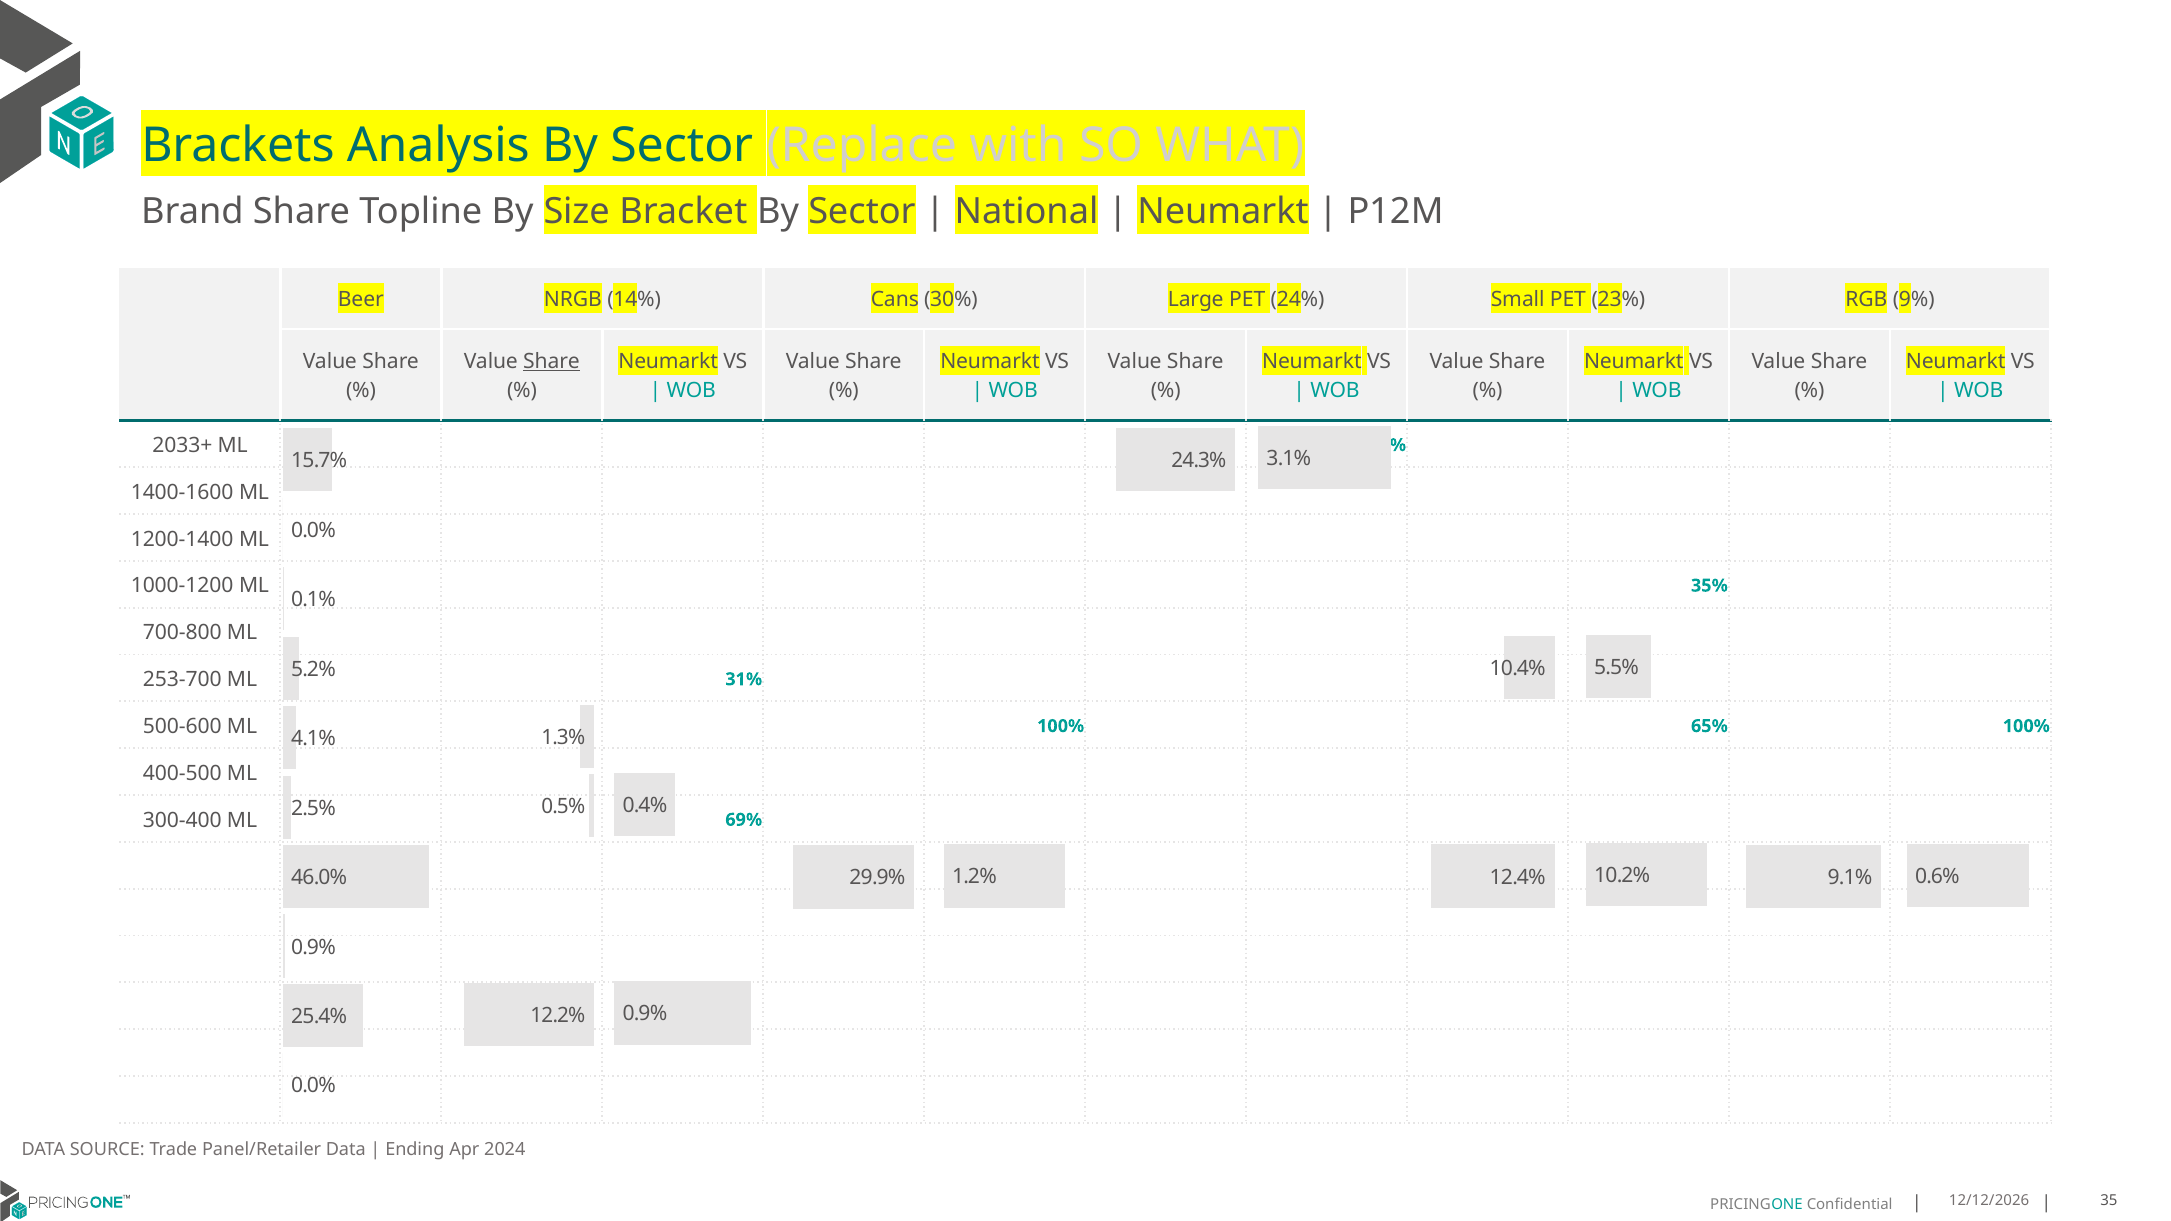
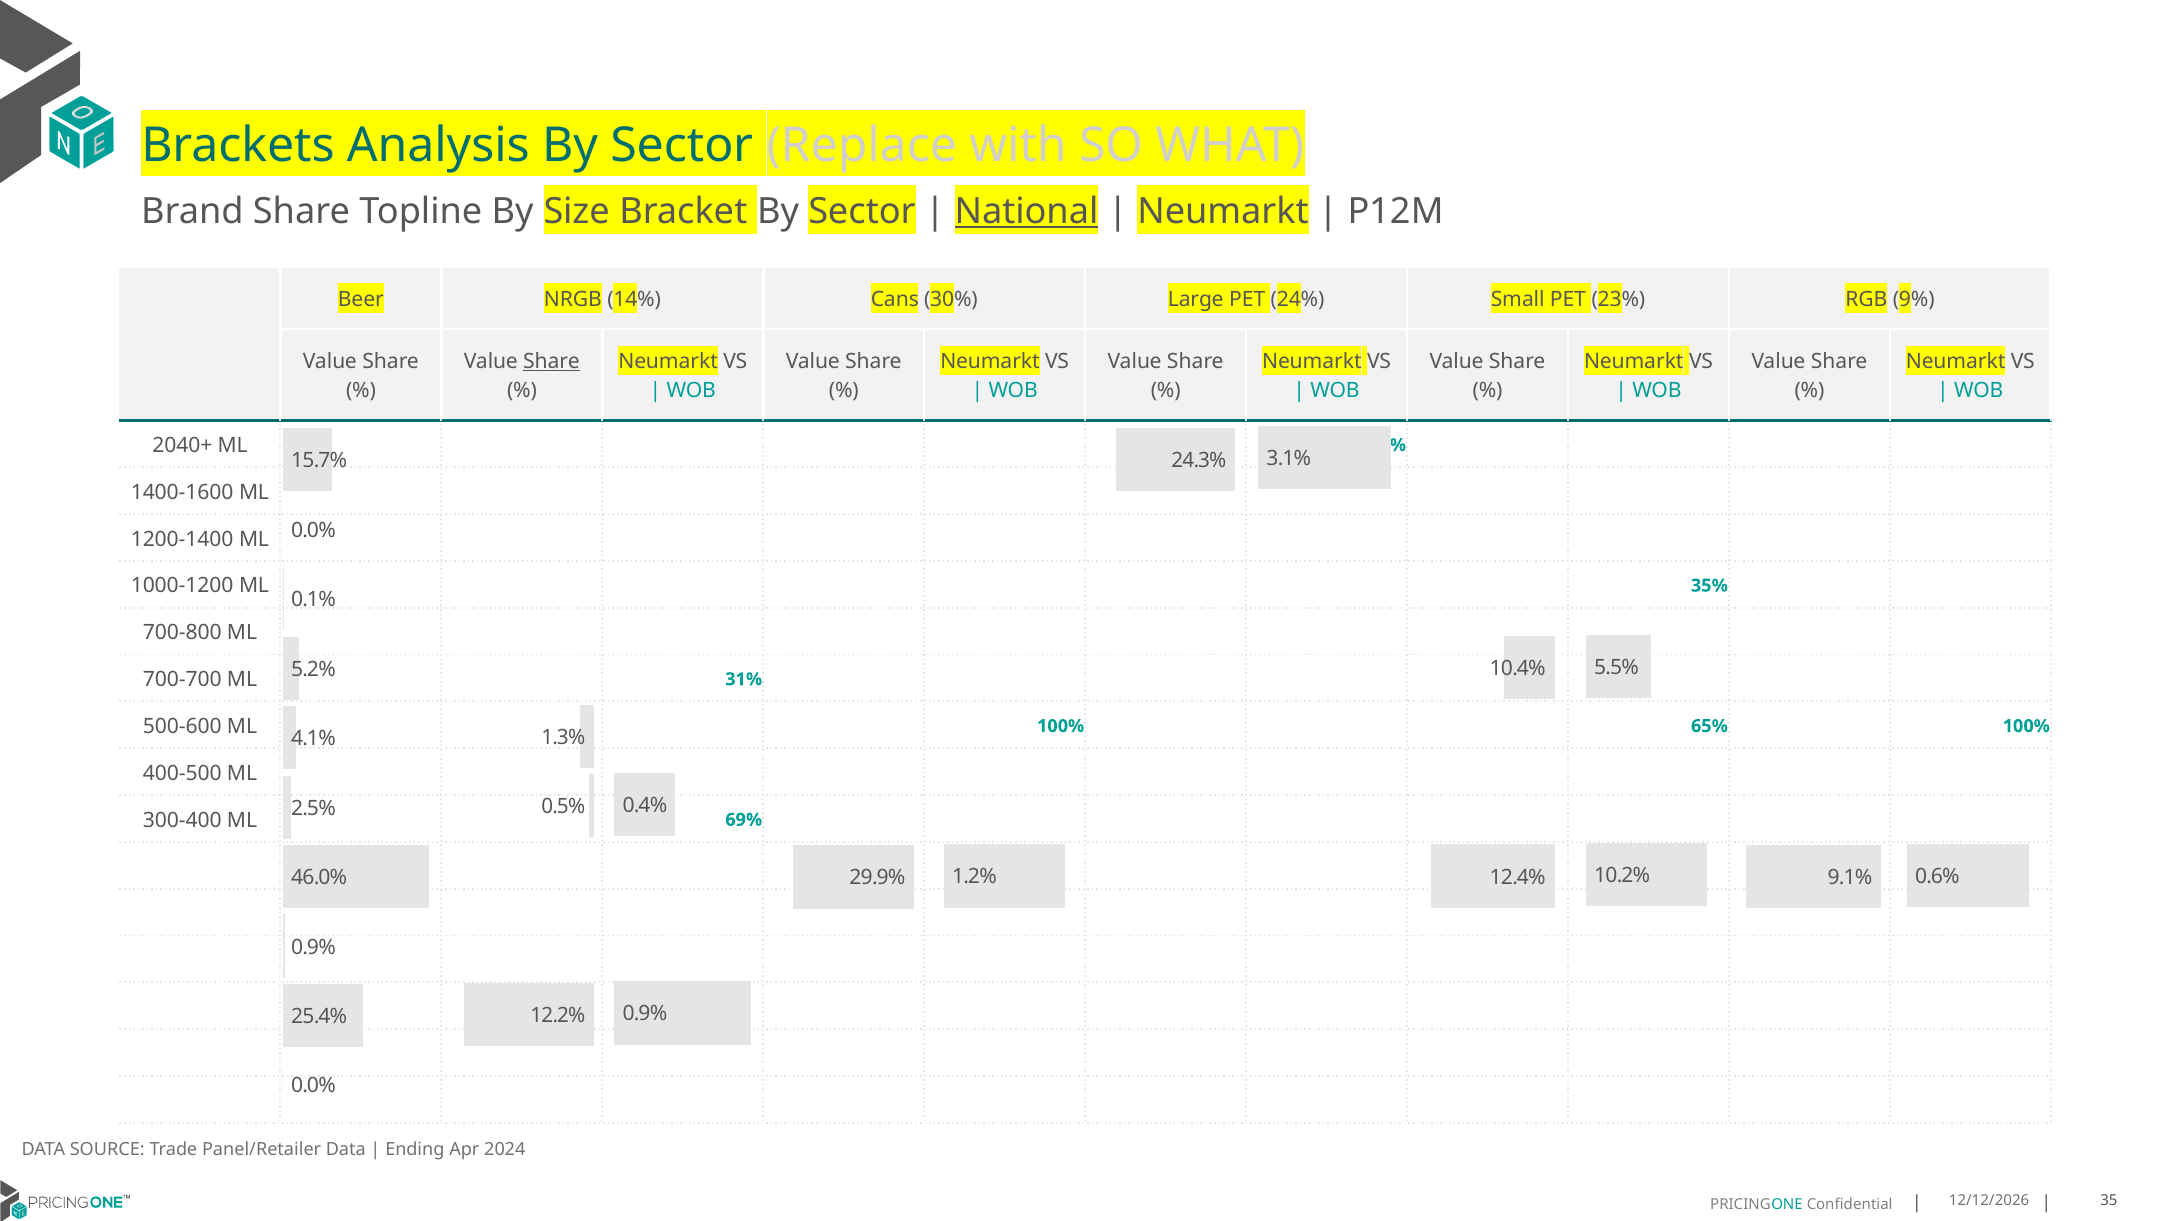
National underline: none -> present (1026, 212)
2033+: 2033+ -> 2040+ (182, 446)
253-700: 253-700 -> 700-700 (182, 680)
